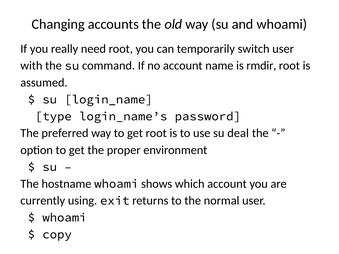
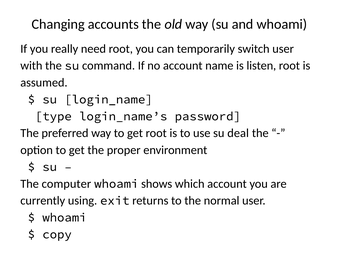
rmdir: rmdir -> listen (261, 66)
hostname: hostname -> computer (66, 184)
